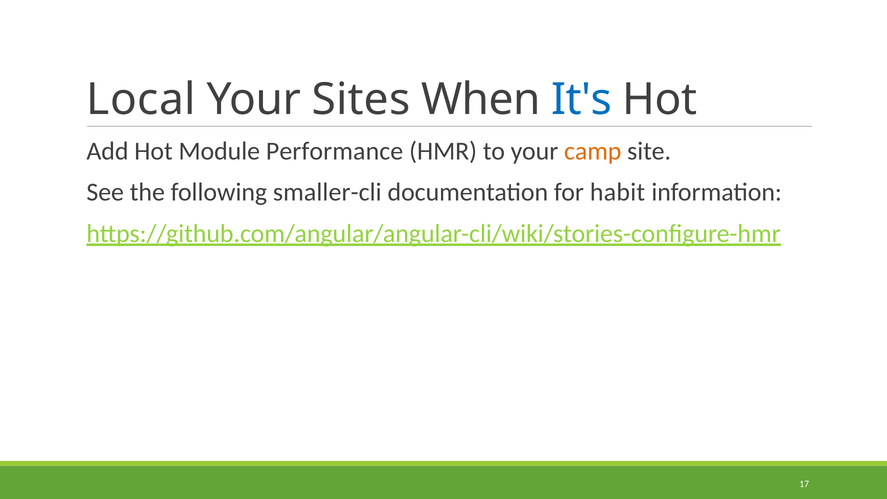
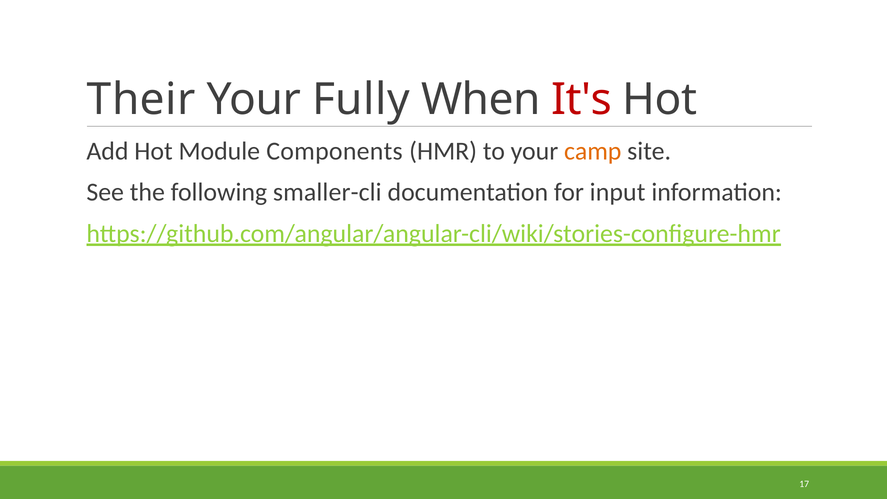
Local: Local -> Their (141, 99)
Sites: Sites -> Fully (361, 99)
It's colour: blue -> red (582, 99)
Performance: Performance -> Components (335, 151)
habit: habit -> input (618, 192)
